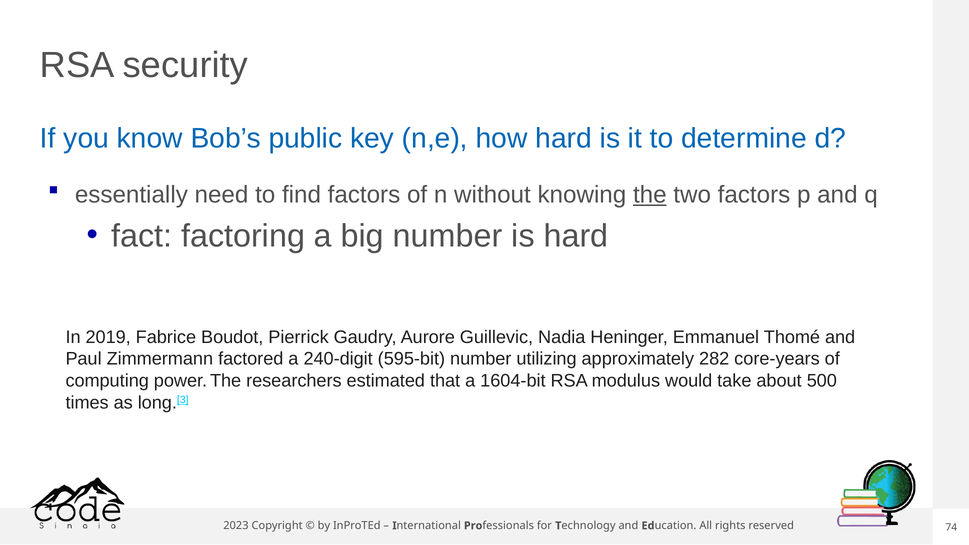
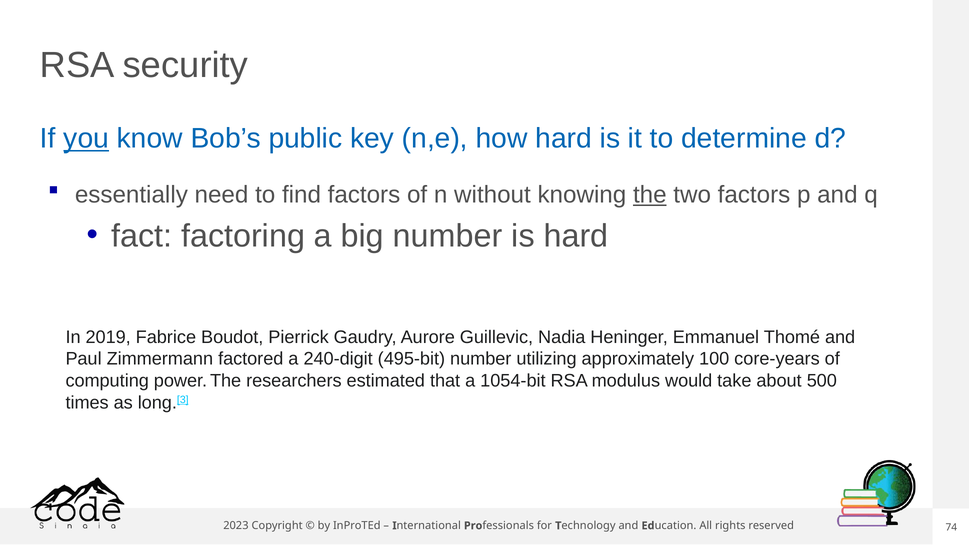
you underline: none -> present (86, 139)
595-bit: 595-bit -> 495-bit (411, 359)
282: 282 -> 100 (714, 359)
1604-bit: 1604-bit -> 1054-bit (513, 381)
